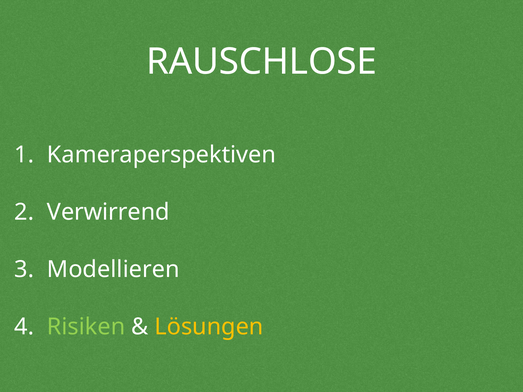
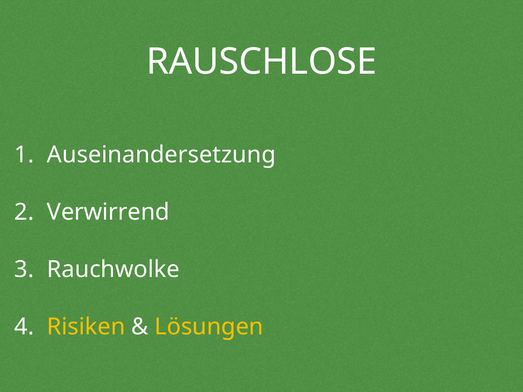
Kameraperspektiven: Kameraperspektiven -> Auseinandersetzung (161, 155)
Modellieren: Modellieren -> Rauchwolke (113, 270)
Risiken colour: light green -> yellow (86, 327)
